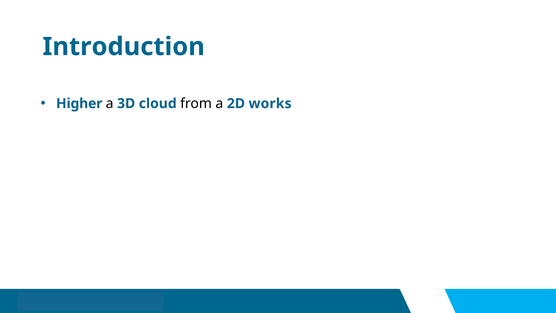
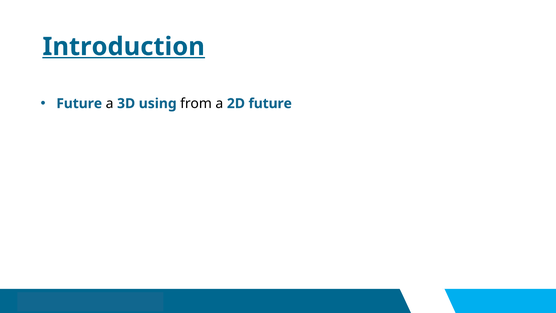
Introduction underline: none -> present (124, 47)
Higher: Higher -> Future (79, 103)
cloud: cloud -> using (158, 103)
2D works: works -> future (270, 103)
